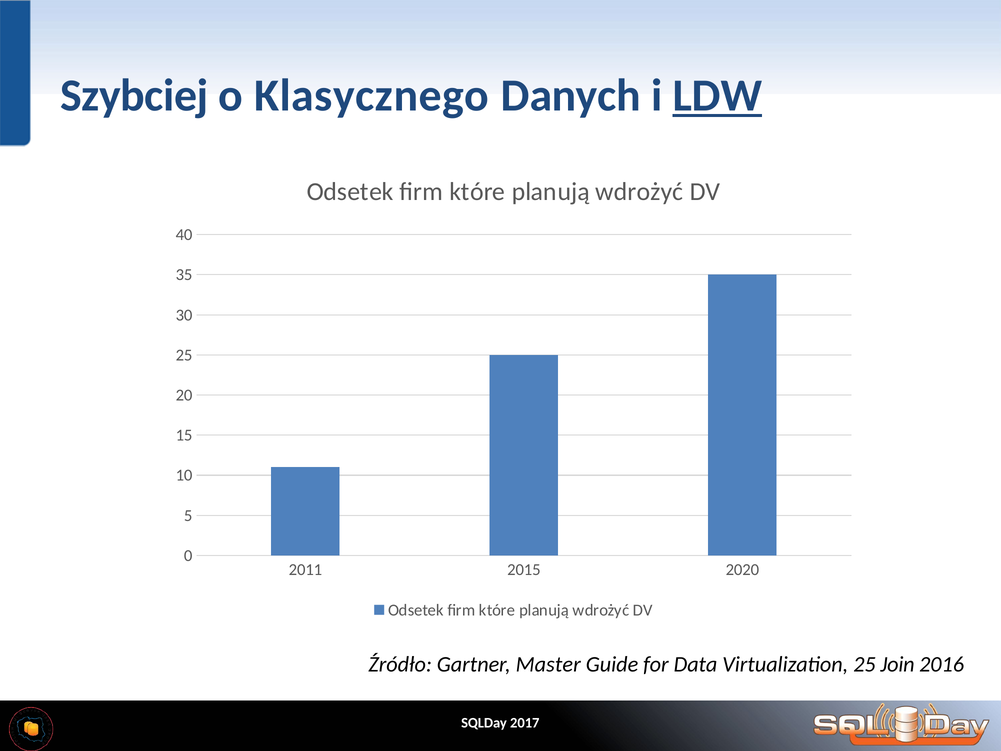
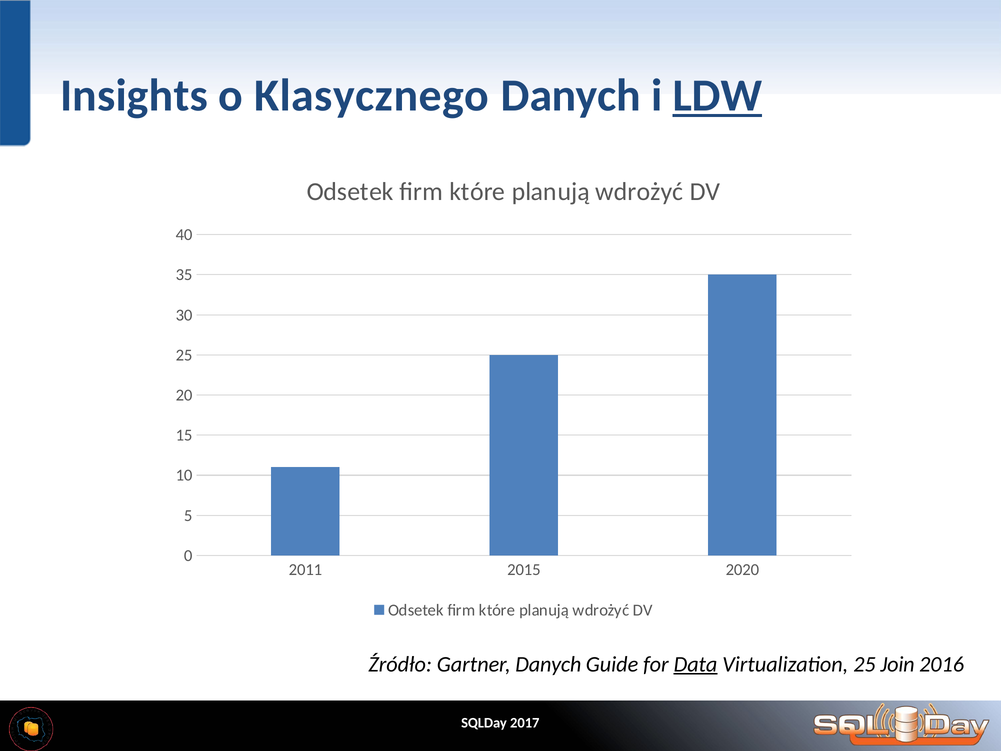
Szybciej: Szybciej -> Insights (134, 96)
Gartner Master: Master -> Danych (548, 664)
Data underline: none -> present (696, 664)
